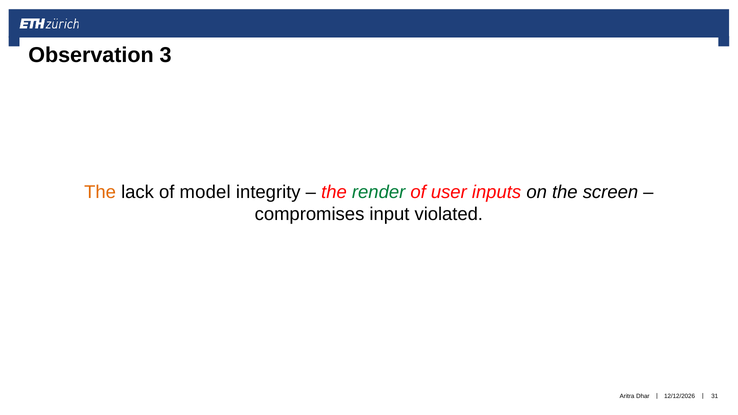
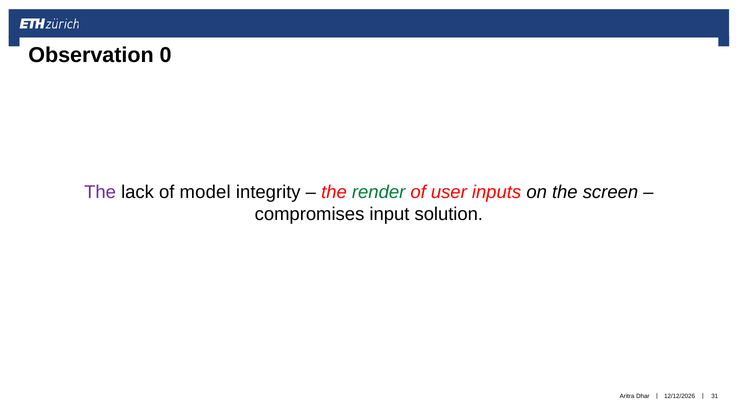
3: 3 -> 0 (166, 55)
The colour: orange -> purple (100, 192)
violated: violated -> solution (449, 214)
